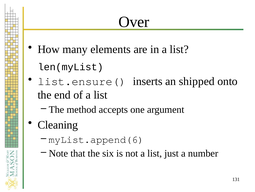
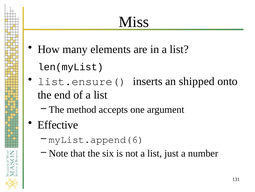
Over: Over -> Miss (134, 22)
Cleaning: Cleaning -> Effective (58, 124)
